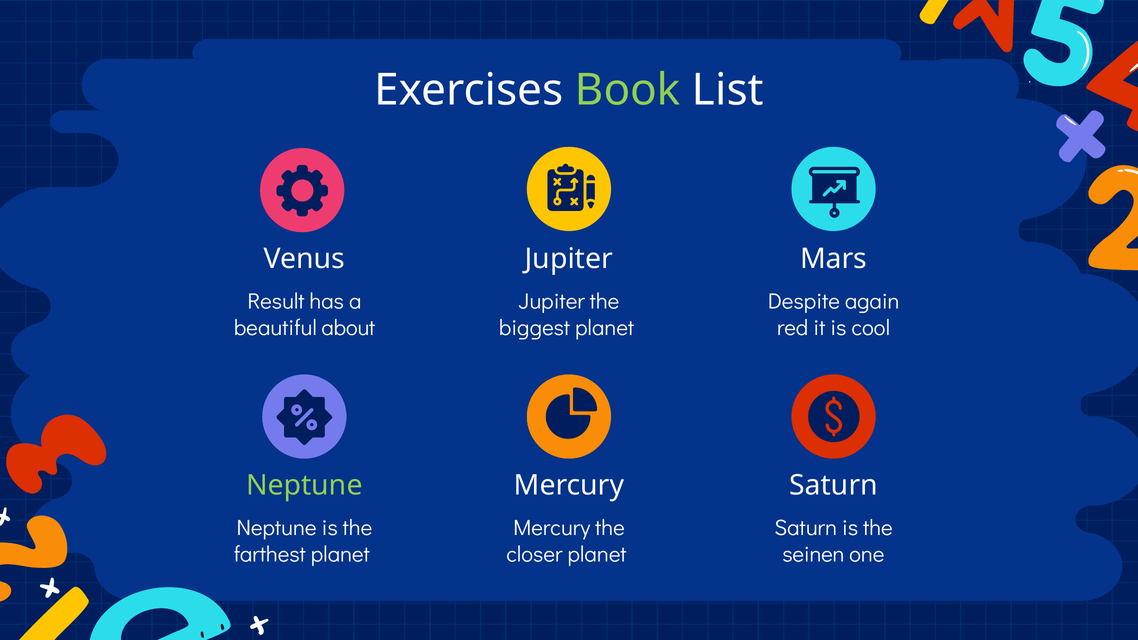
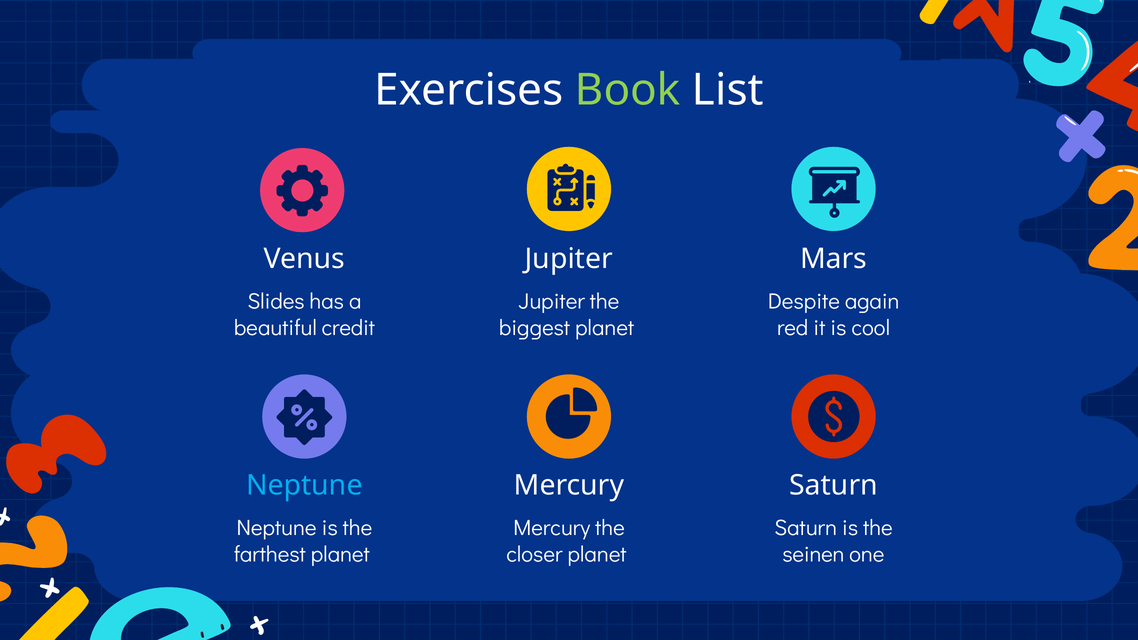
Result: Result -> Slides (276, 301)
about: about -> credit (348, 328)
Neptune colour: light green -> light blue (304, 486)
